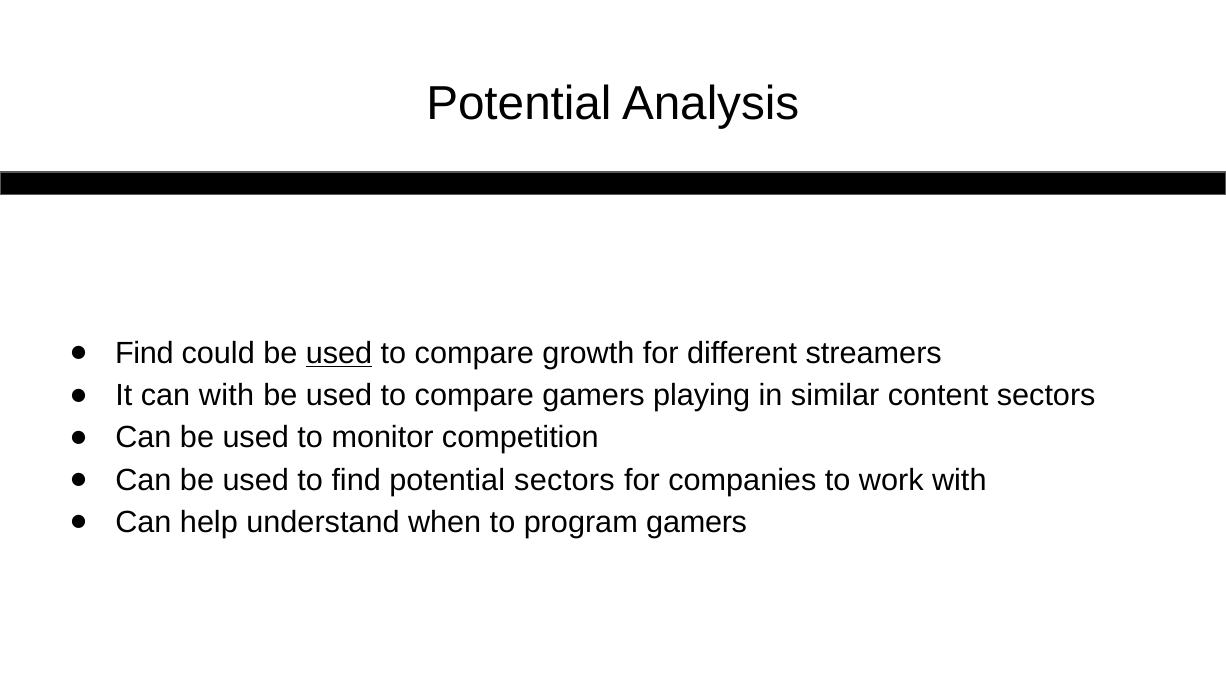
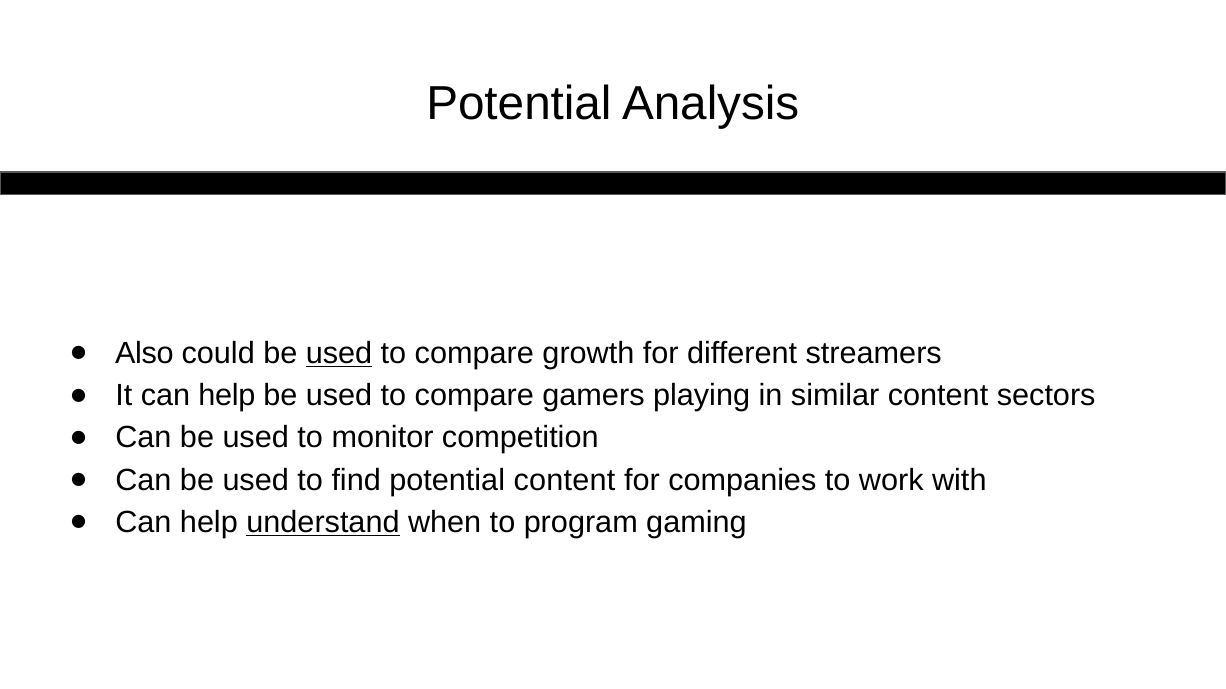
Find: Find -> Also (144, 354)
It can with: with -> help (227, 396)
potential sectors: sectors -> content (564, 481)
understand underline: none -> present (323, 523)
program gamers: gamers -> gaming (697, 523)
